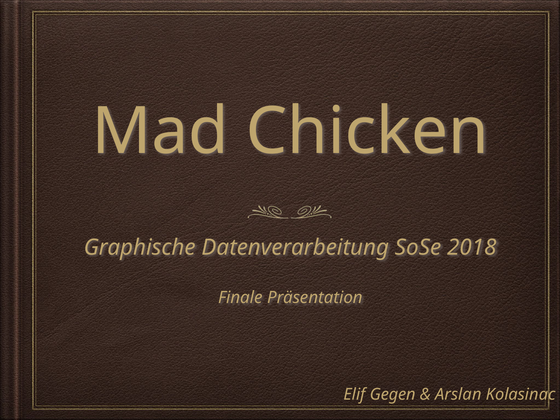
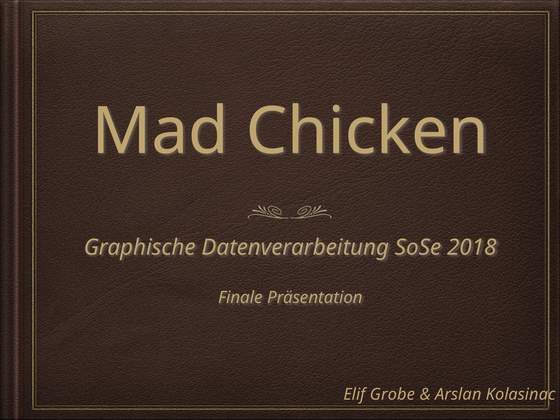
Gegen: Gegen -> Grobe (393, 394)
